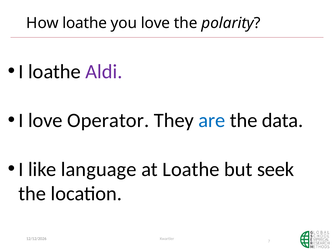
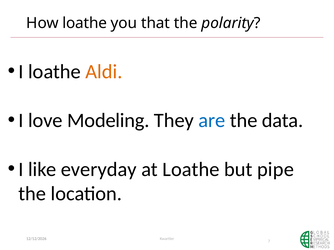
you love: love -> that (155, 23)
Aldi colour: purple -> orange (104, 72)
Operator: Operator -> Modeling (108, 121)
language: language -> everyday (99, 170)
seek: seek -> pipe (276, 170)
